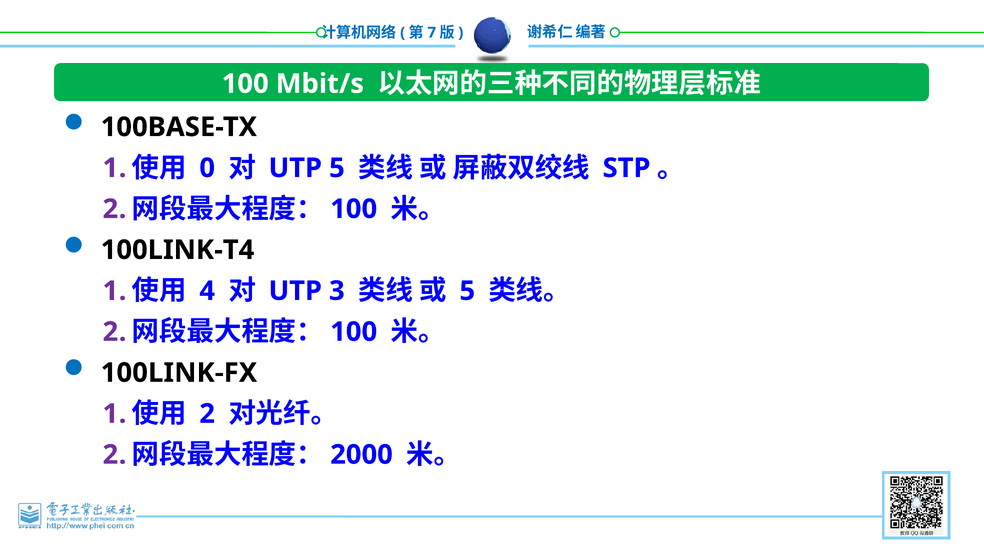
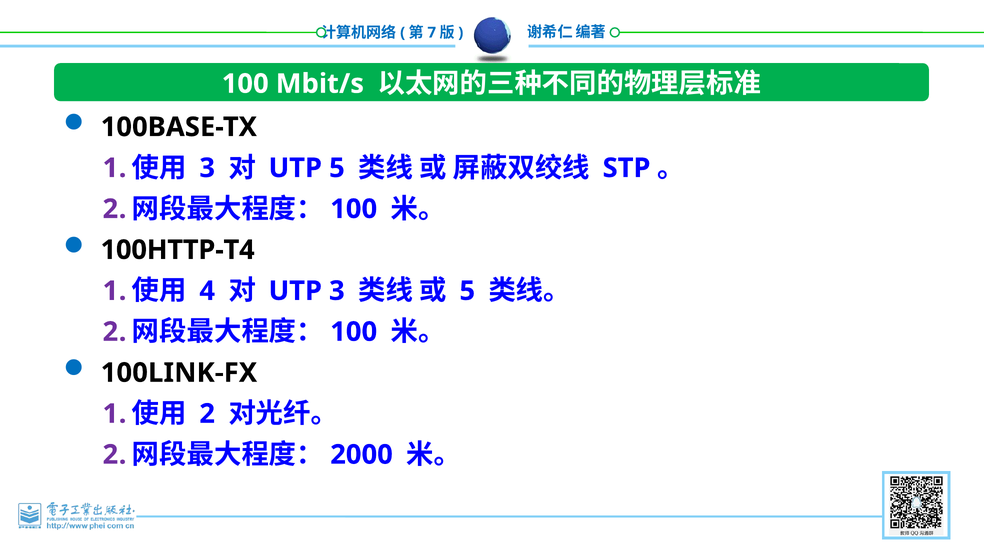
0: 0 -> 3 (207, 168)
100LINK-T4: 100LINK-T4 -> 100HTTP-T4 (178, 250)
